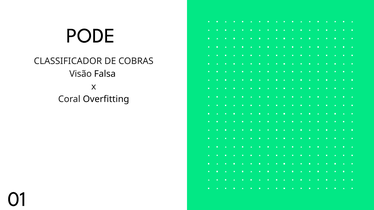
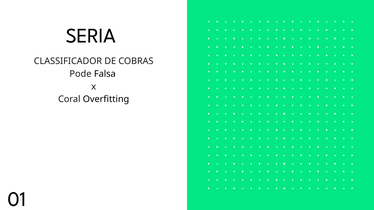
PODE: PODE -> SERIA (91, 36)
Visão: Visão -> Pode (80, 74)
